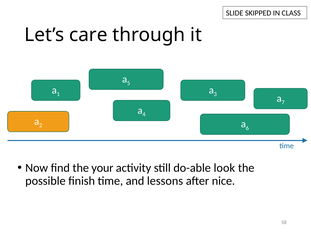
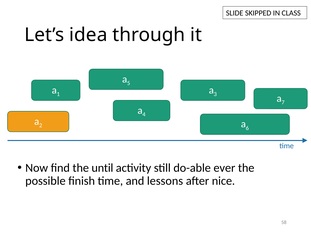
care: care -> idea (88, 35)
your: your -> until (102, 168)
look: look -> ever (224, 168)
